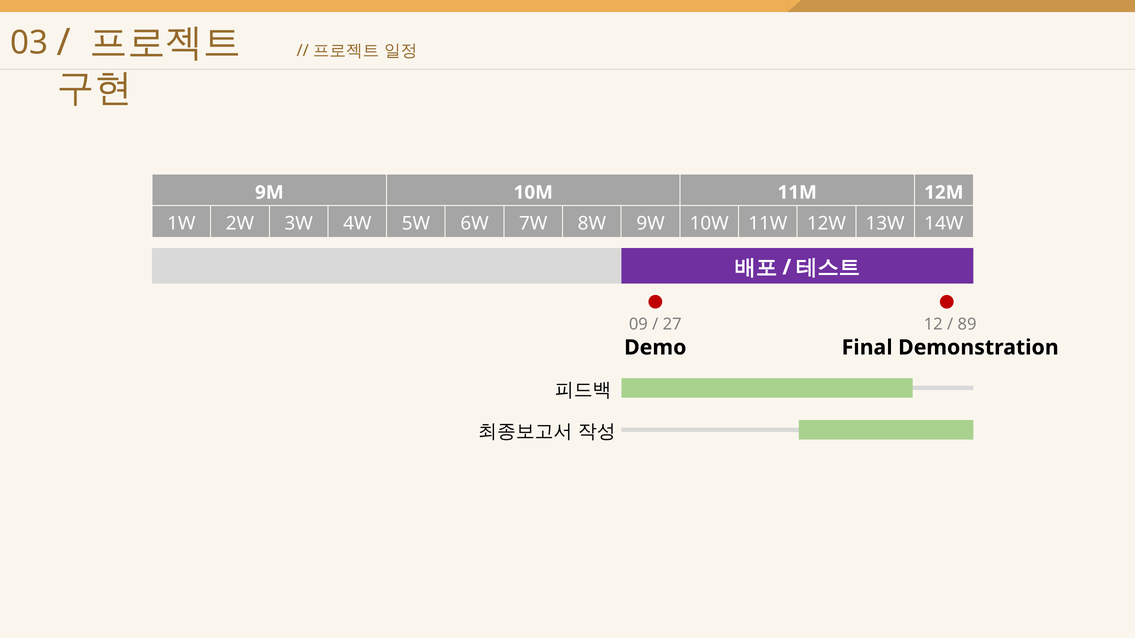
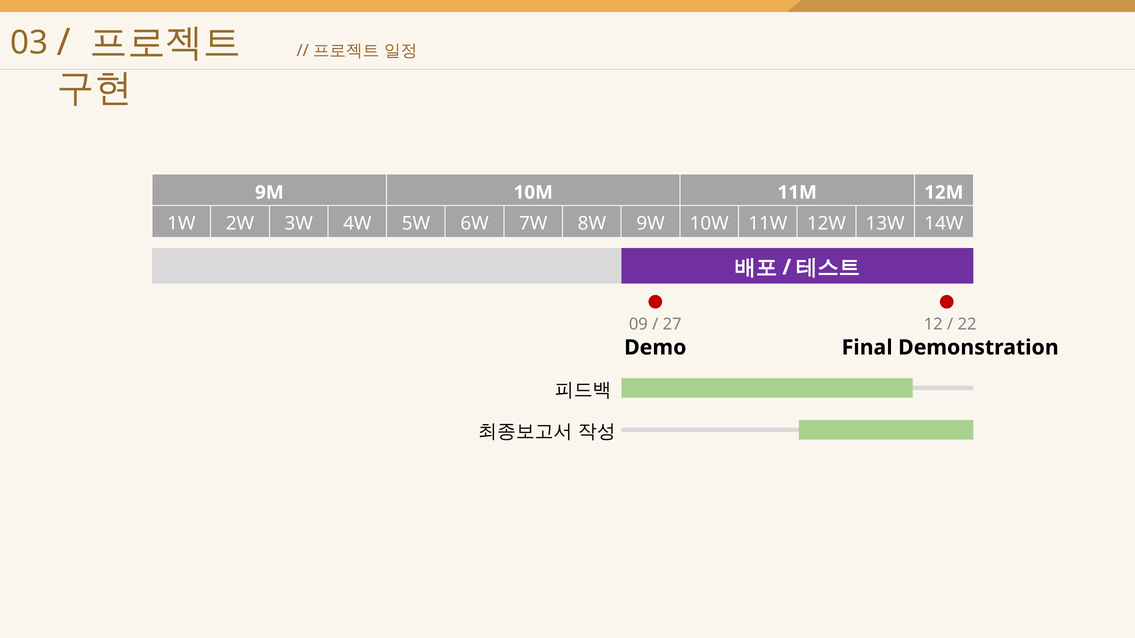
89: 89 -> 22 (967, 325)
